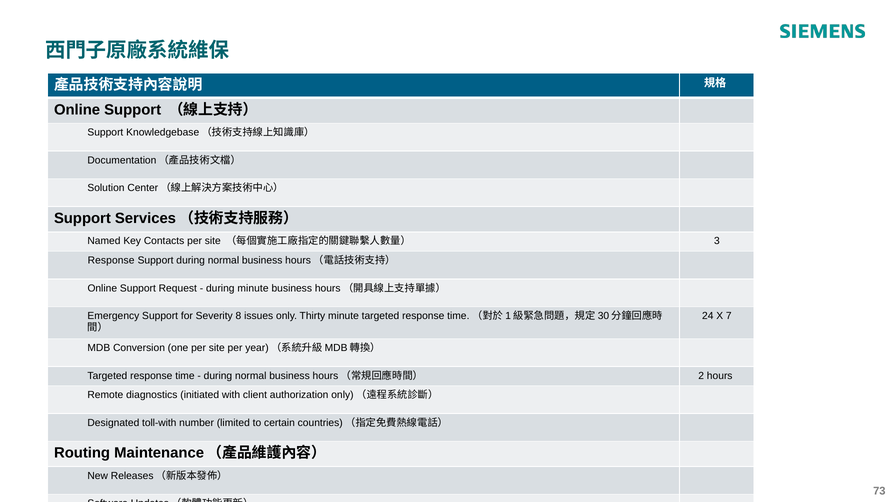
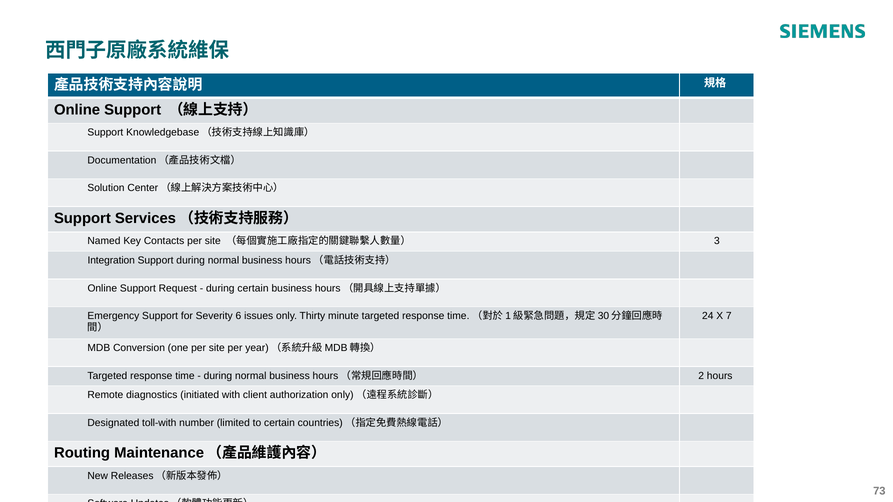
Response: Response -> Integration (111, 261)
during minute: minute -> certain (253, 288)
8: 8 -> 6 (238, 316)
